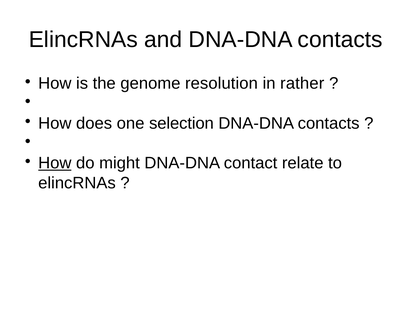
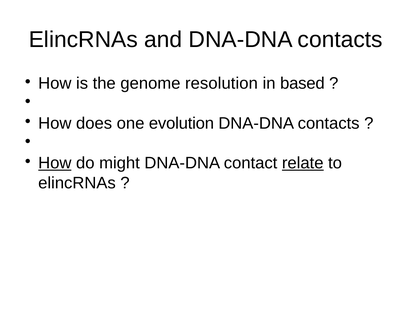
rather: rather -> based (302, 83)
selection: selection -> evolution (181, 123)
relate underline: none -> present (303, 163)
